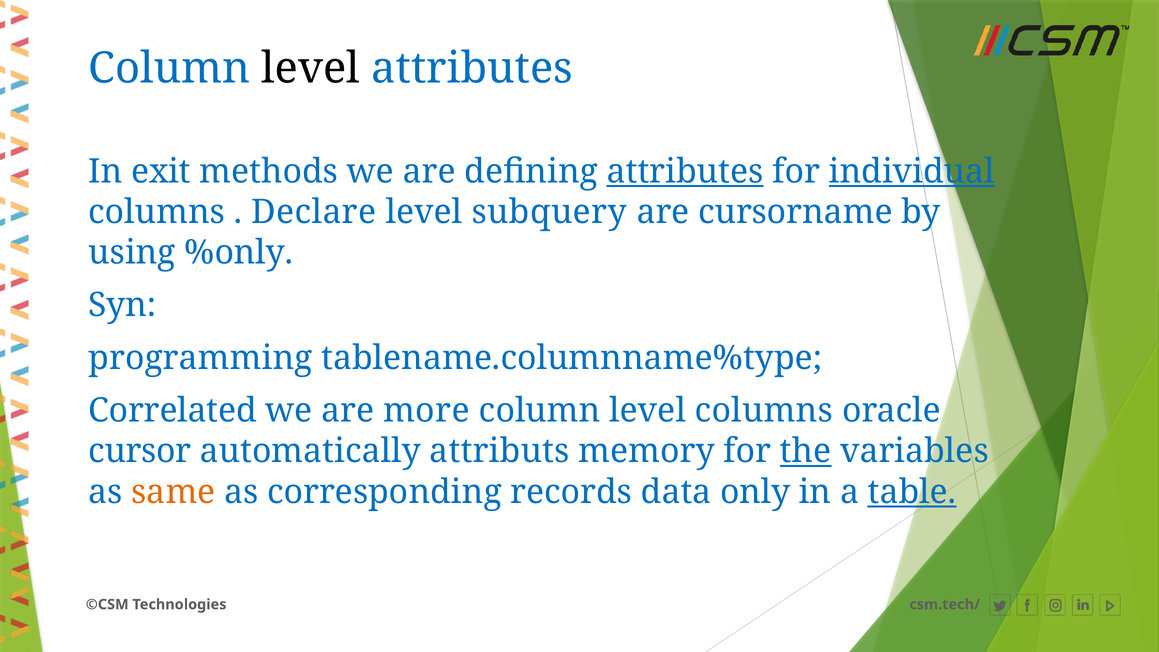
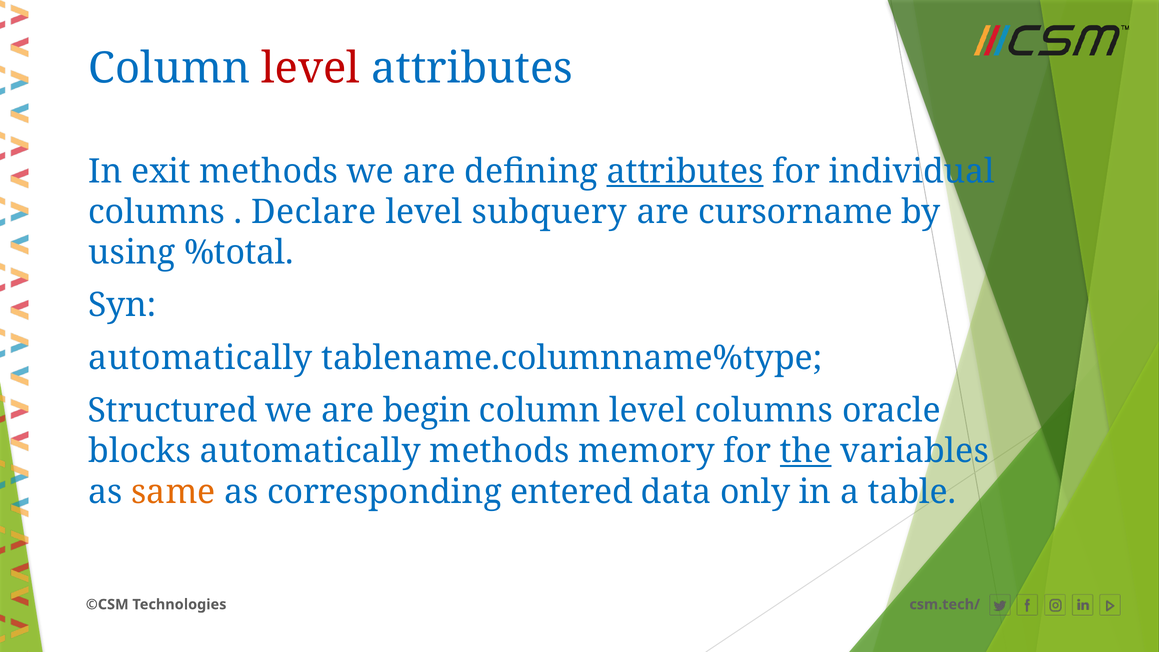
level colour: black -> red (311, 68)
individual underline: present -> none (912, 171)
%only: %only -> %total (239, 253)
programming: programming -> automatically (200, 358)
Correlated: Correlated -> Structured (173, 411)
more: more -> begin (427, 411)
cursor: cursor -> blocks (140, 451)
automatically attributs: attributs -> methods (499, 451)
records: records -> entered (571, 492)
table underline: present -> none (912, 492)
